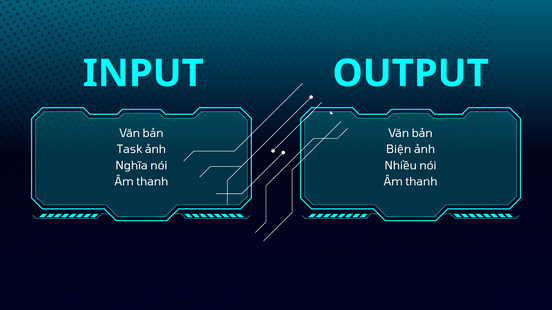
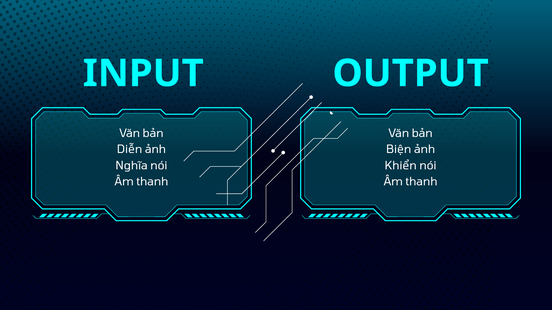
Task: Task -> Diễn (130, 150)
Nhiều: Nhiều -> Khiển (401, 166)
